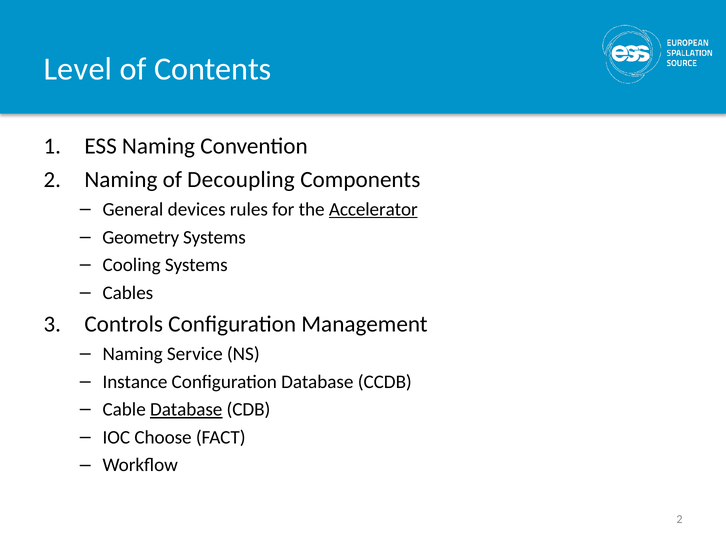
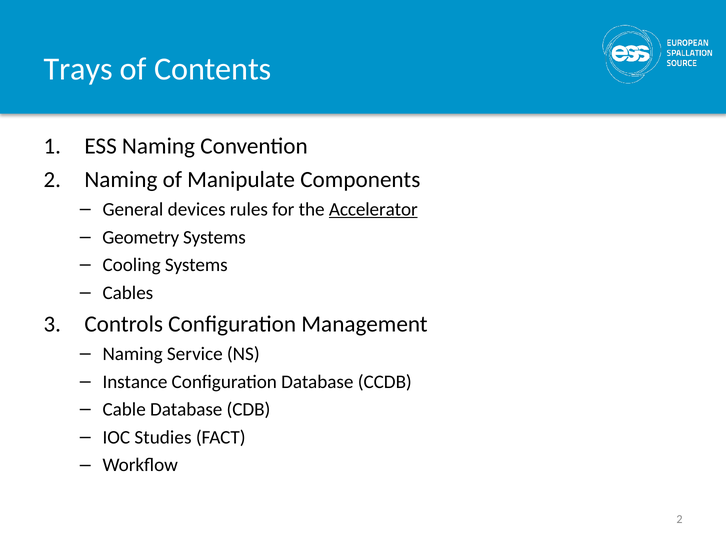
Level: Level -> Trays (78, 69)
Decoupling: Decoupling -> Manipulate (241, 180)
Database underline: present -> none (186, 410)
Choose: Choose -> Studies (163, 438)
